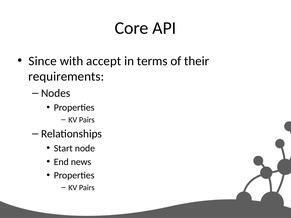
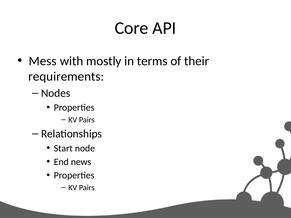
Since: Since -> Mess (43, 61)
accept: accept -> mostly (104, 61)
